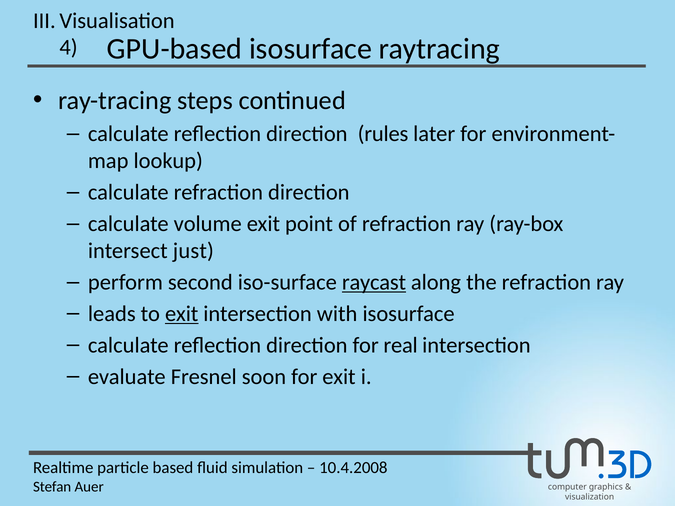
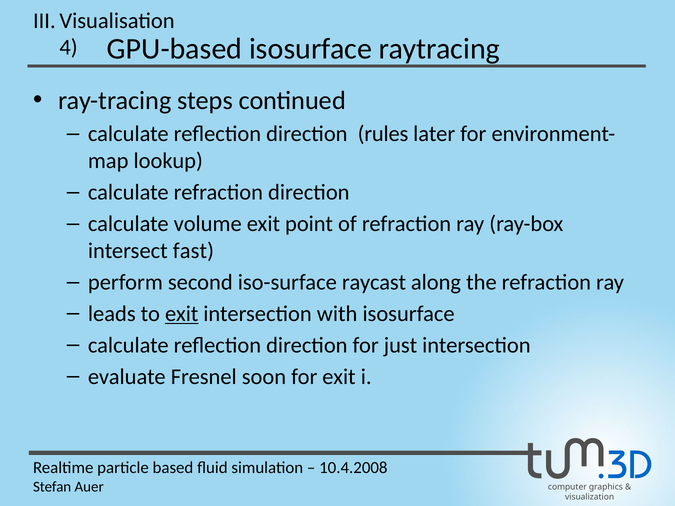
just: just -> fast (193, 251)
raycast underline: present -> none (374, 282)
real: real -> just (401, 345)
